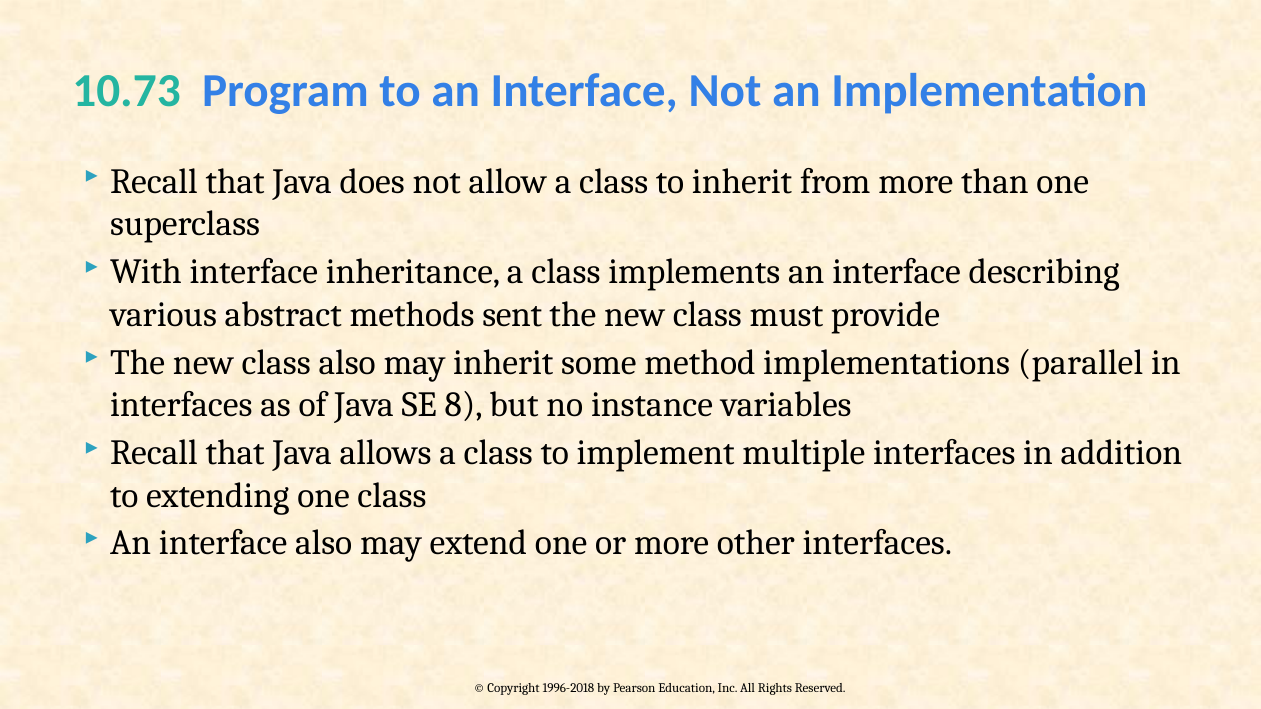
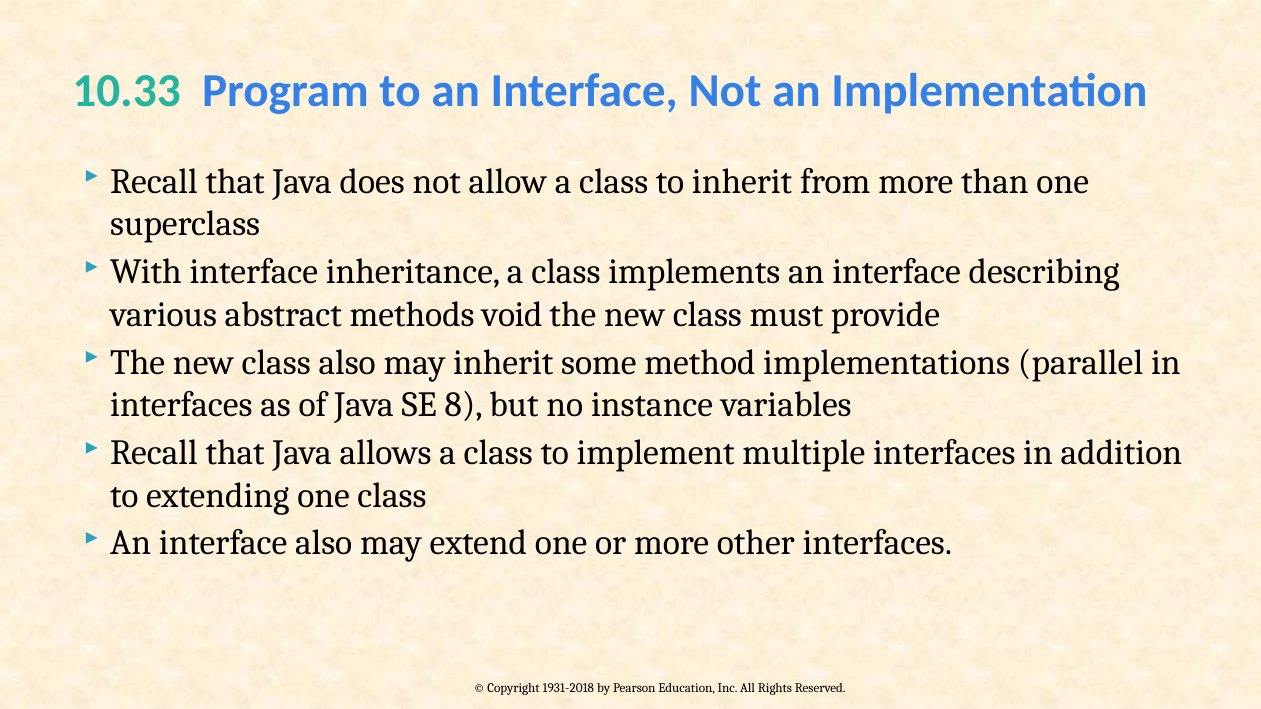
10.73: 10.73 -> 10.33 (127, 91)
sent: sent -> void (512, 315)
1996-2018: 1996-2018 -> 1931-2018 (568, 689)
